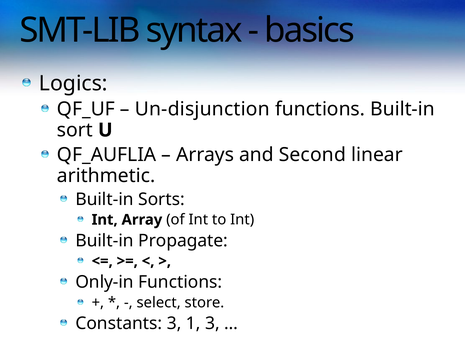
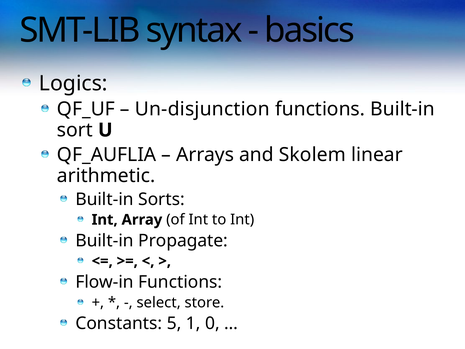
Second: Second -> Skolem (312, 155)
Only-in: Only-in -> Flow-in (105, 282)
Constants 3: 3 -> 5 (174, 323)
1 3: 3 -> 0 (212, 323)
